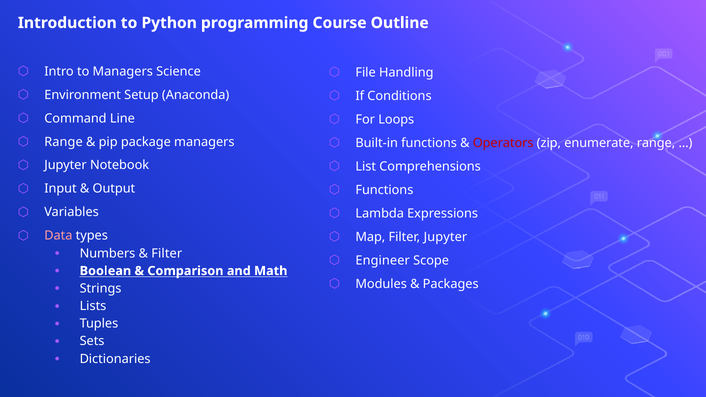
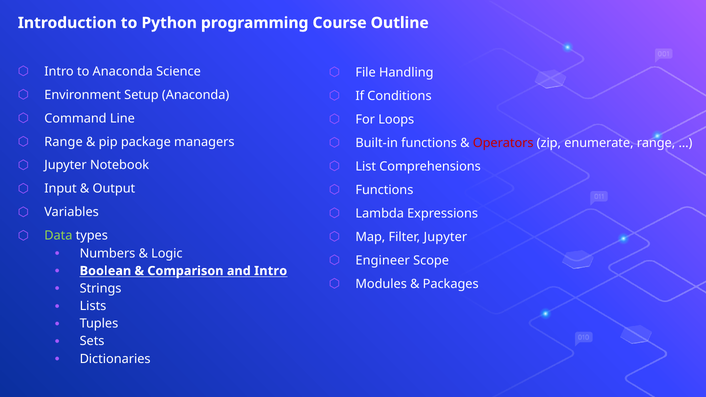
to Managers: Managers -> Anaconda (123, 71)
Data colour: pink -> light green (58, 236)
Filter: Filter -> Logic (167, 253)
and Math: Math -> Intro (271, 271)
